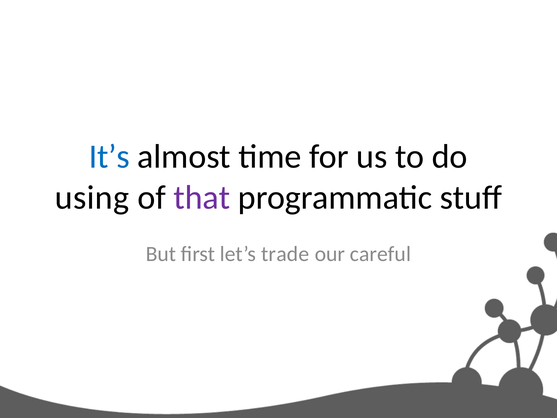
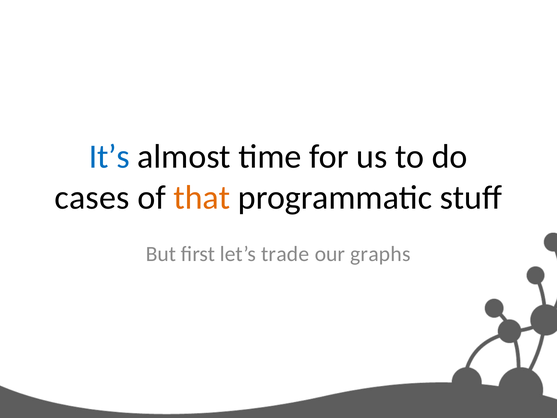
using: using -> cases (92, 197)
that colour: purple -> orange (202, 197)
careful: careful -> graphs (380, 254)
